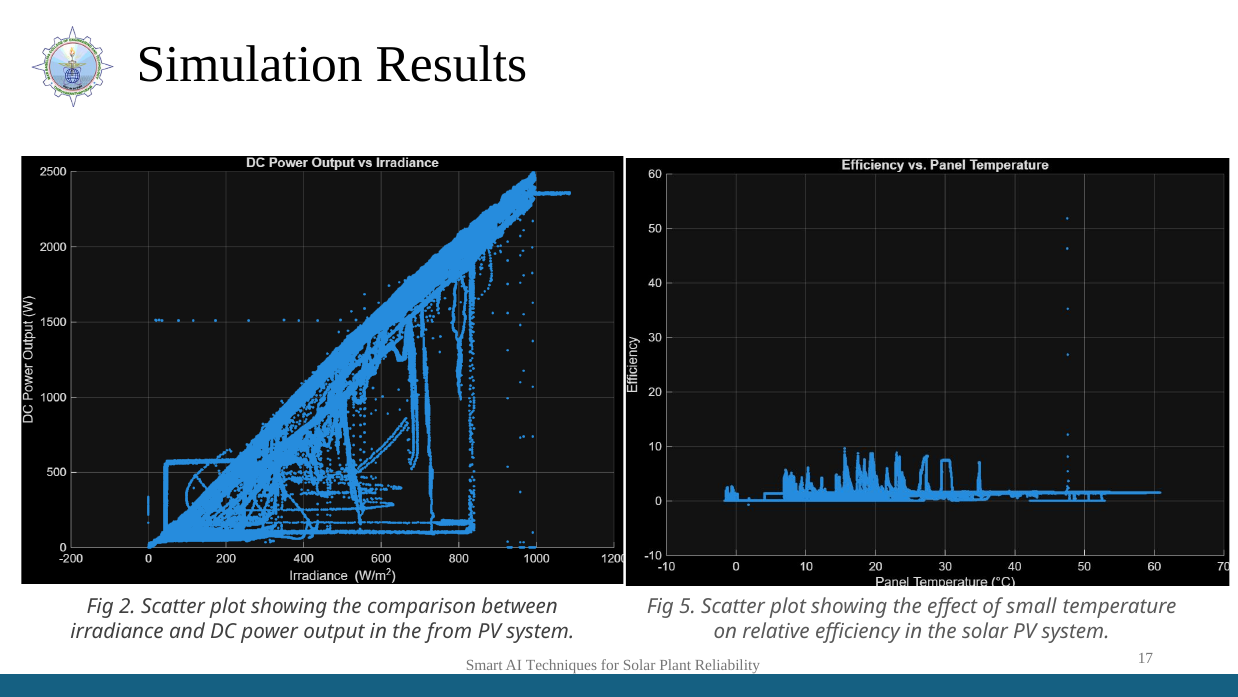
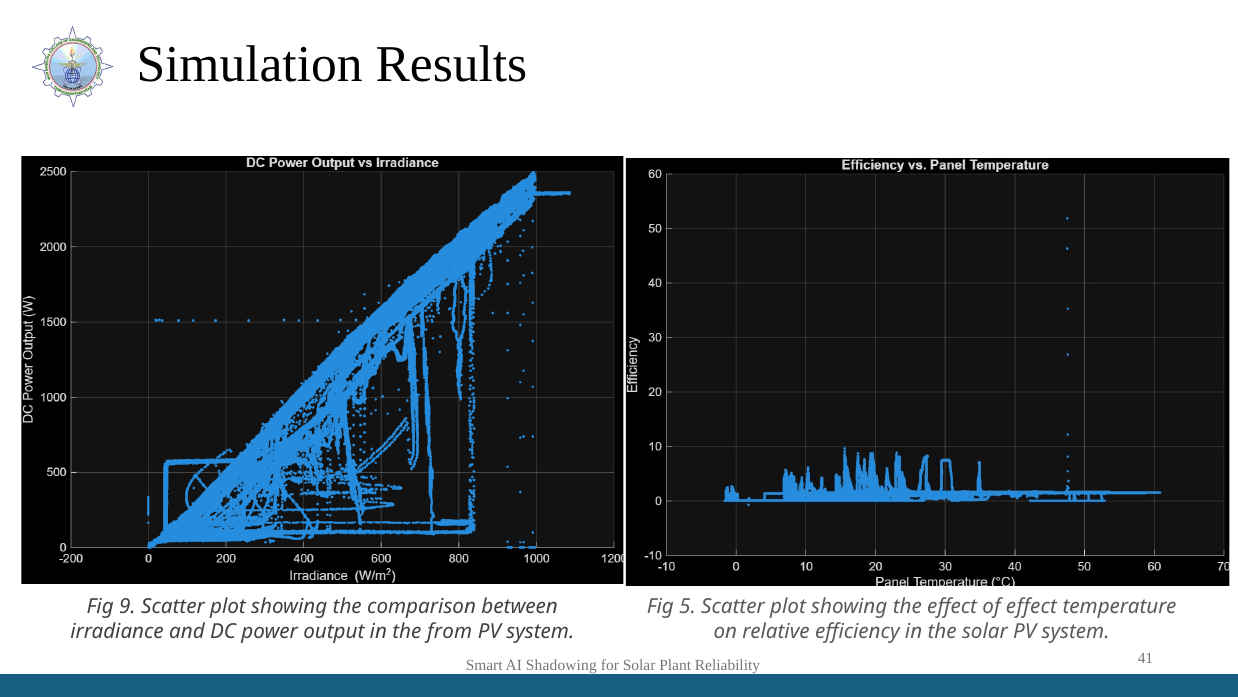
2: 2 -> 9 (127, 606)
of small: small -> effect (1031, 606)
Techniques: Techniques -> Shadowing (561, 665)
17: 17 -> 41 (1146, 658)
